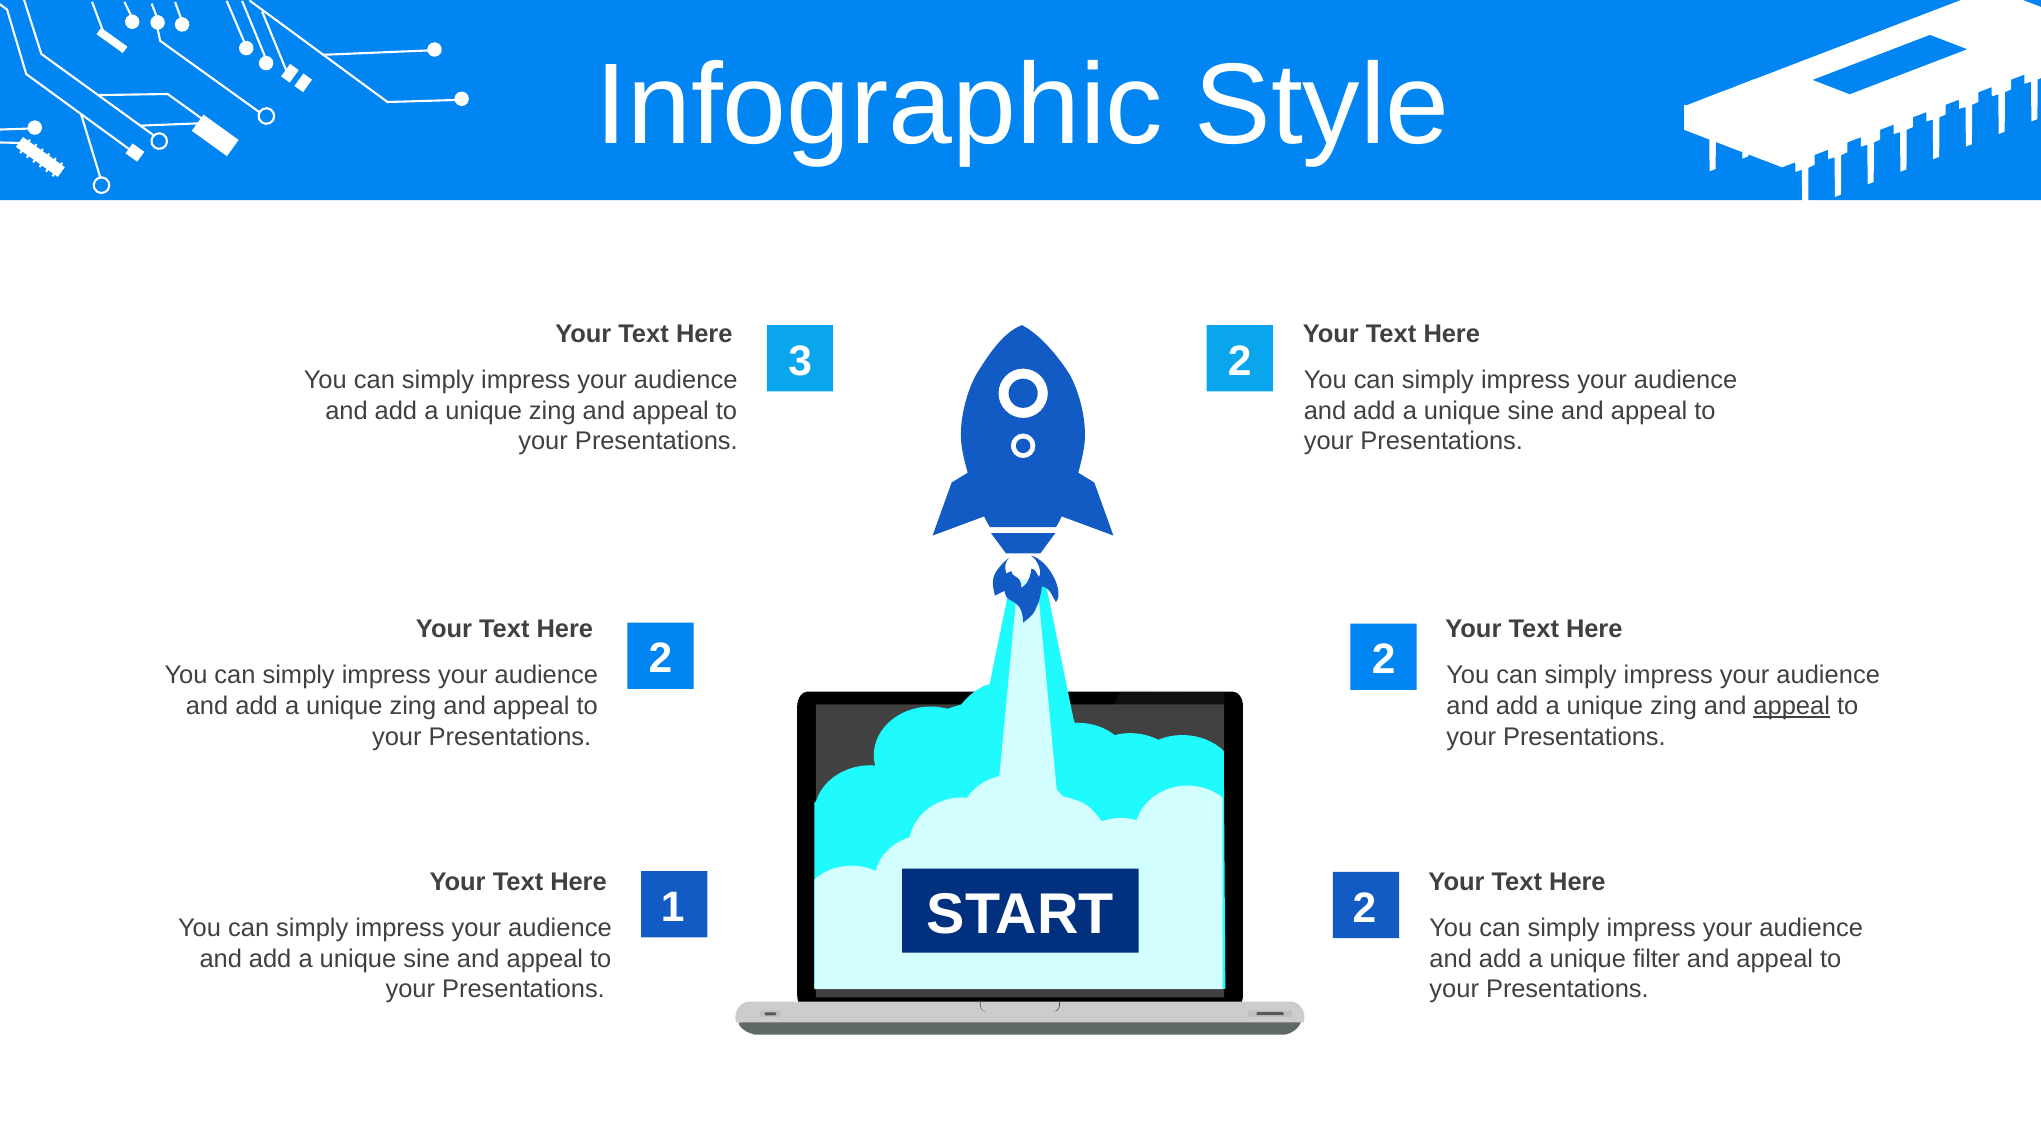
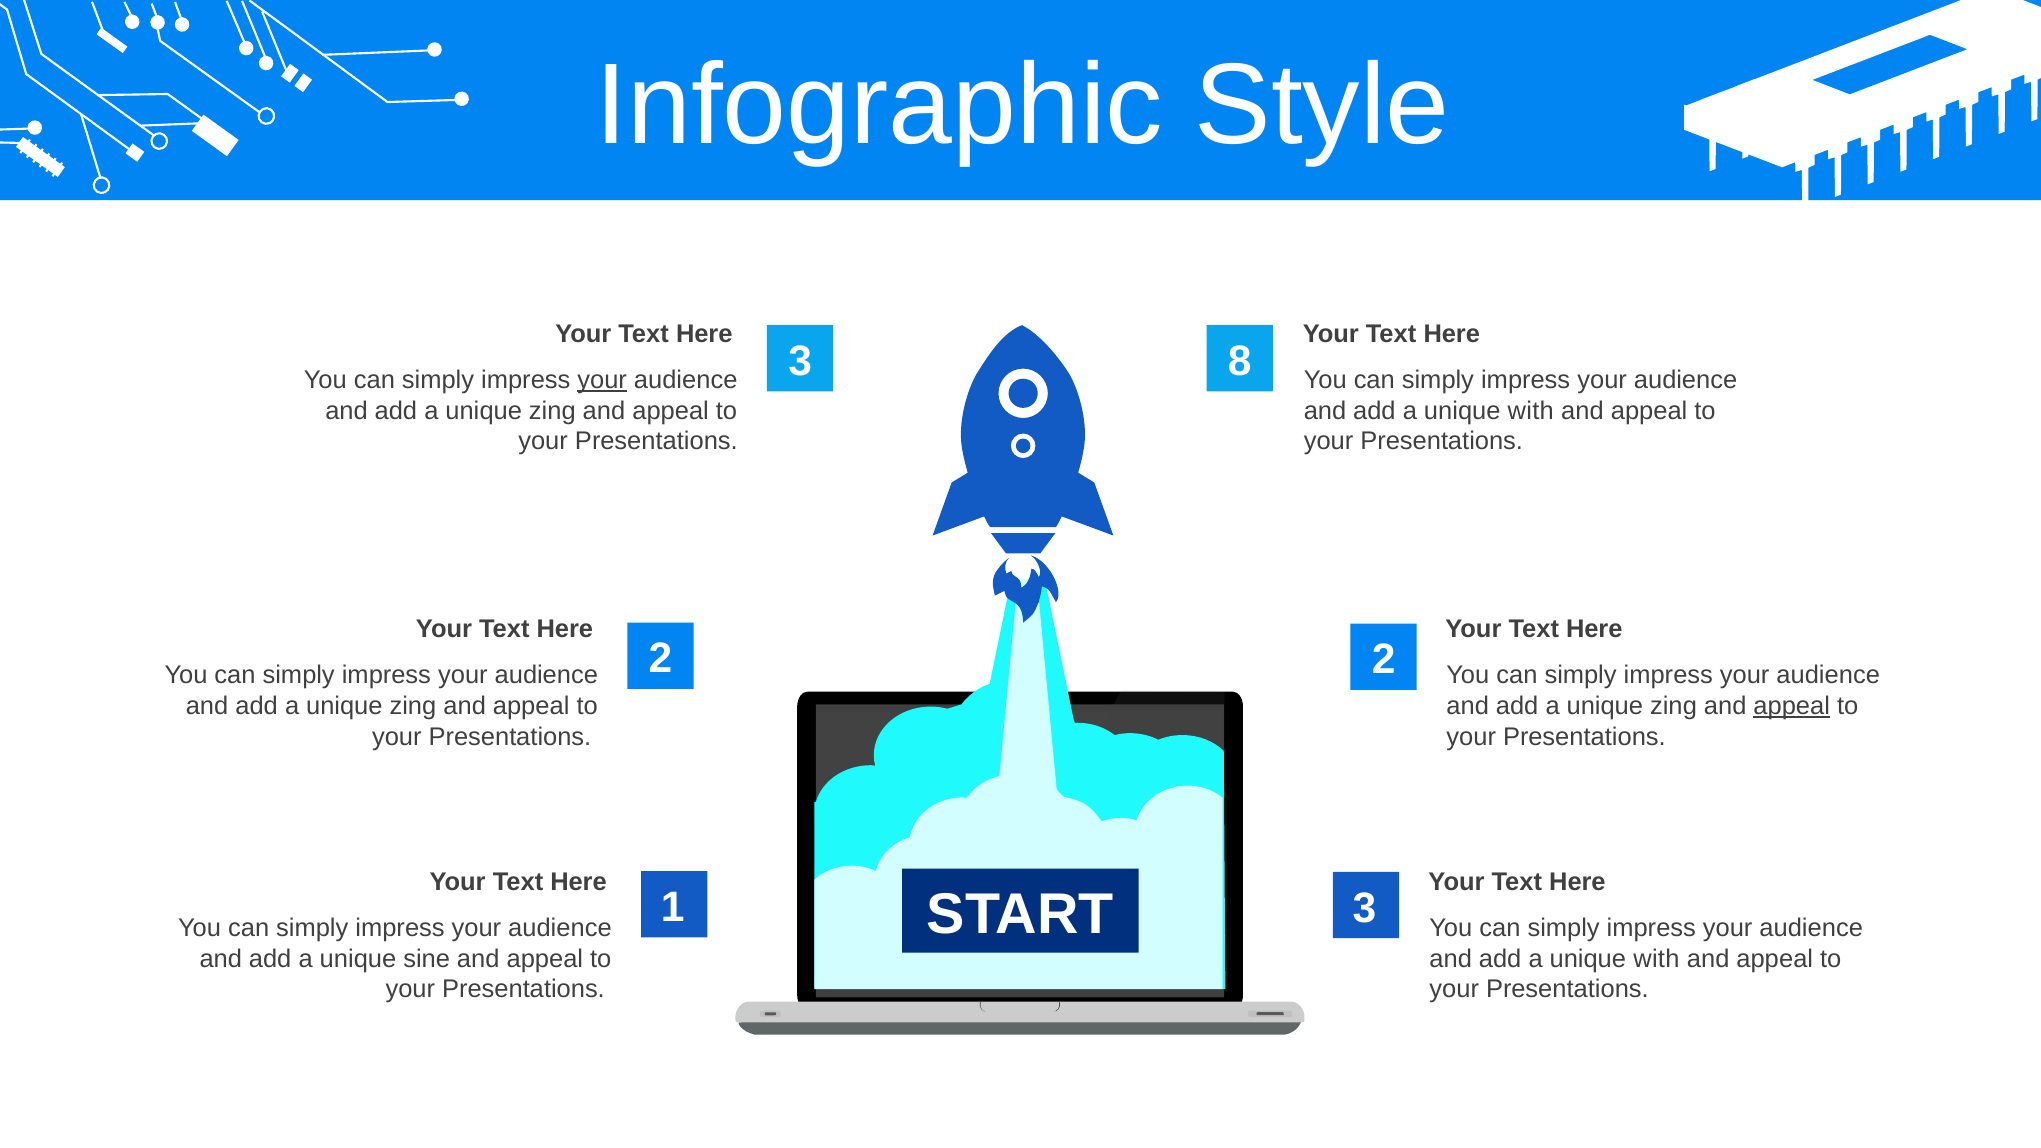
3 2: 2 -> 8 (1240, 361)
your underline: none -> present (602, 380)
sine: sine -> with (1531, 411)
1 2: 2 -> 3 (1365, 909)
filter: filter -> with (1656, 959)
